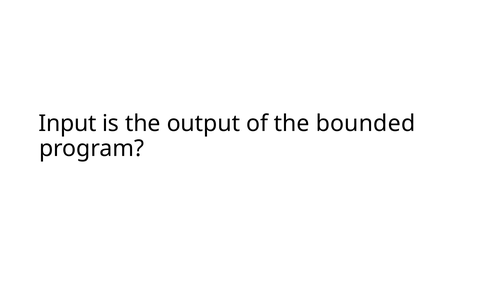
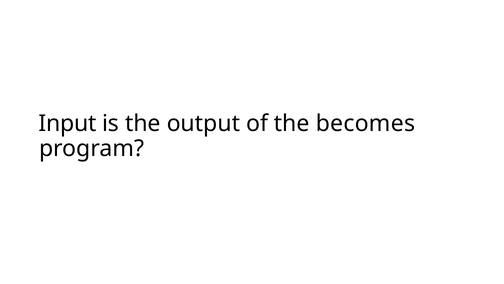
bounded: bounded -> becomes (365, 123)
